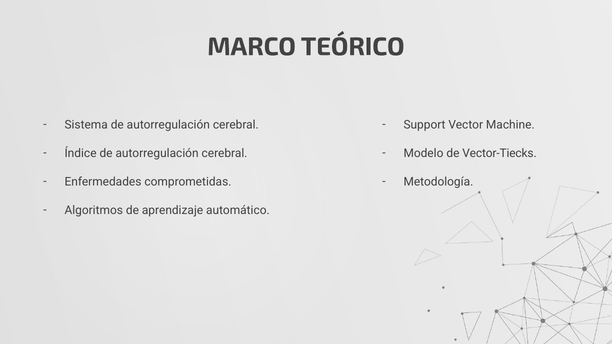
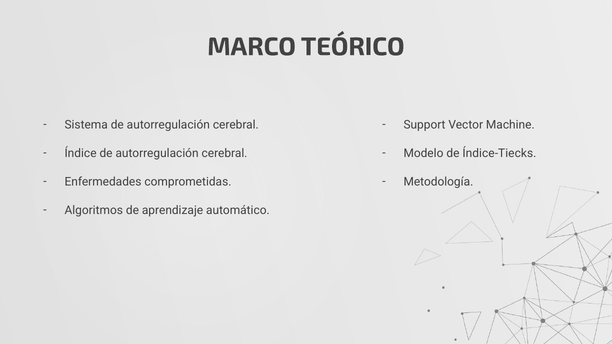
Vector-Tiecks: Vector-Tiecks -> Índice-Tiecks (499, 153)
